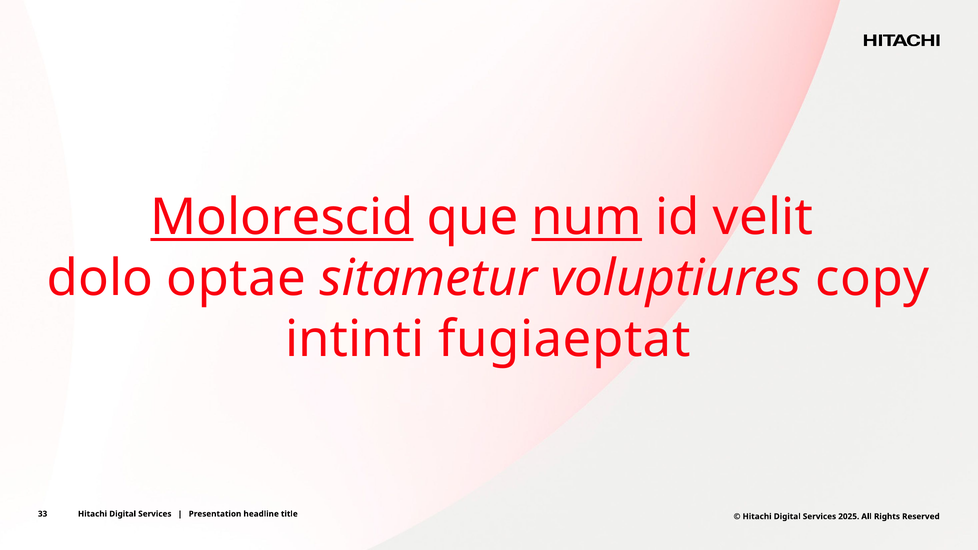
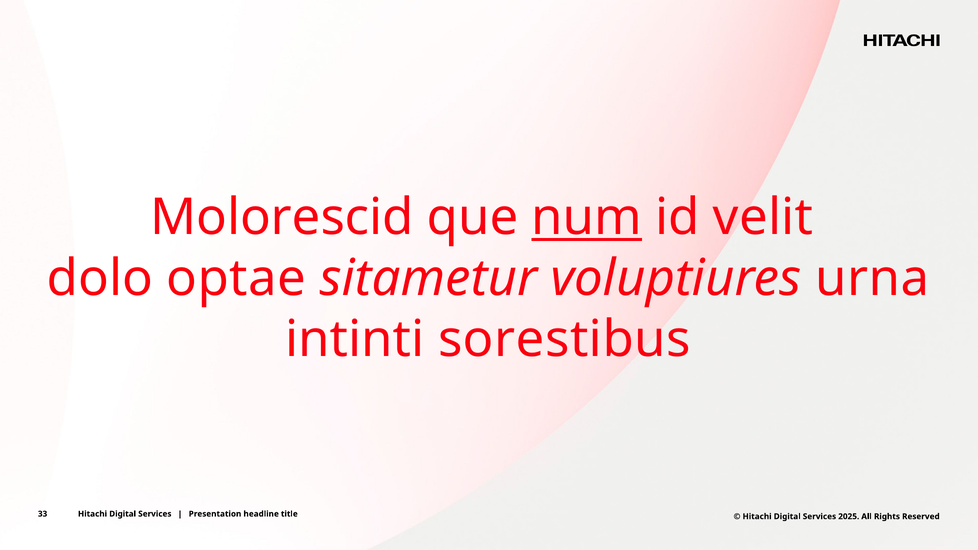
Molorescid underline: present -> none (282, 217)
copy: copy -> urna (872, 279)
fugiaeptat: fugiaeptat -> sorestibus (564, 340)
